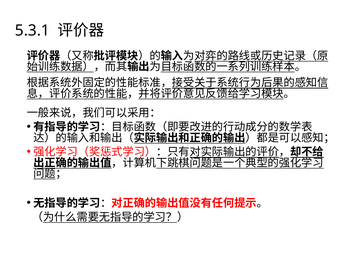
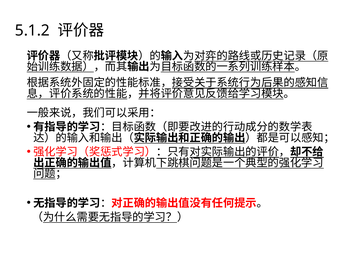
5.3.1: 5.3.1 -> 5.1.2 (32, 31)
